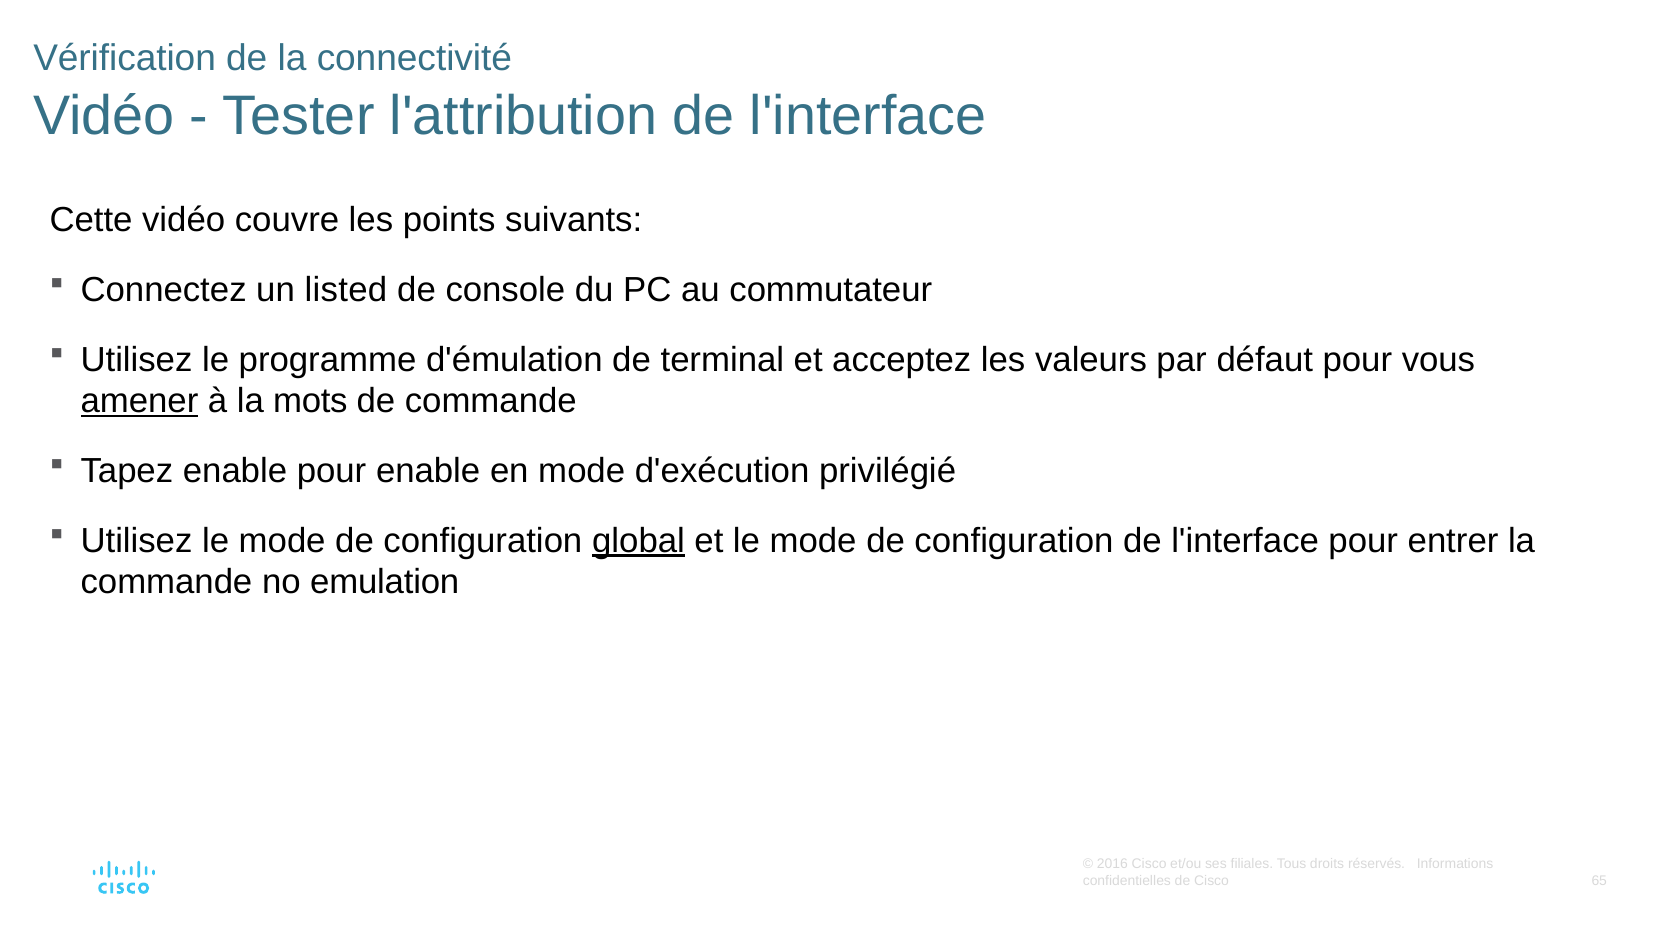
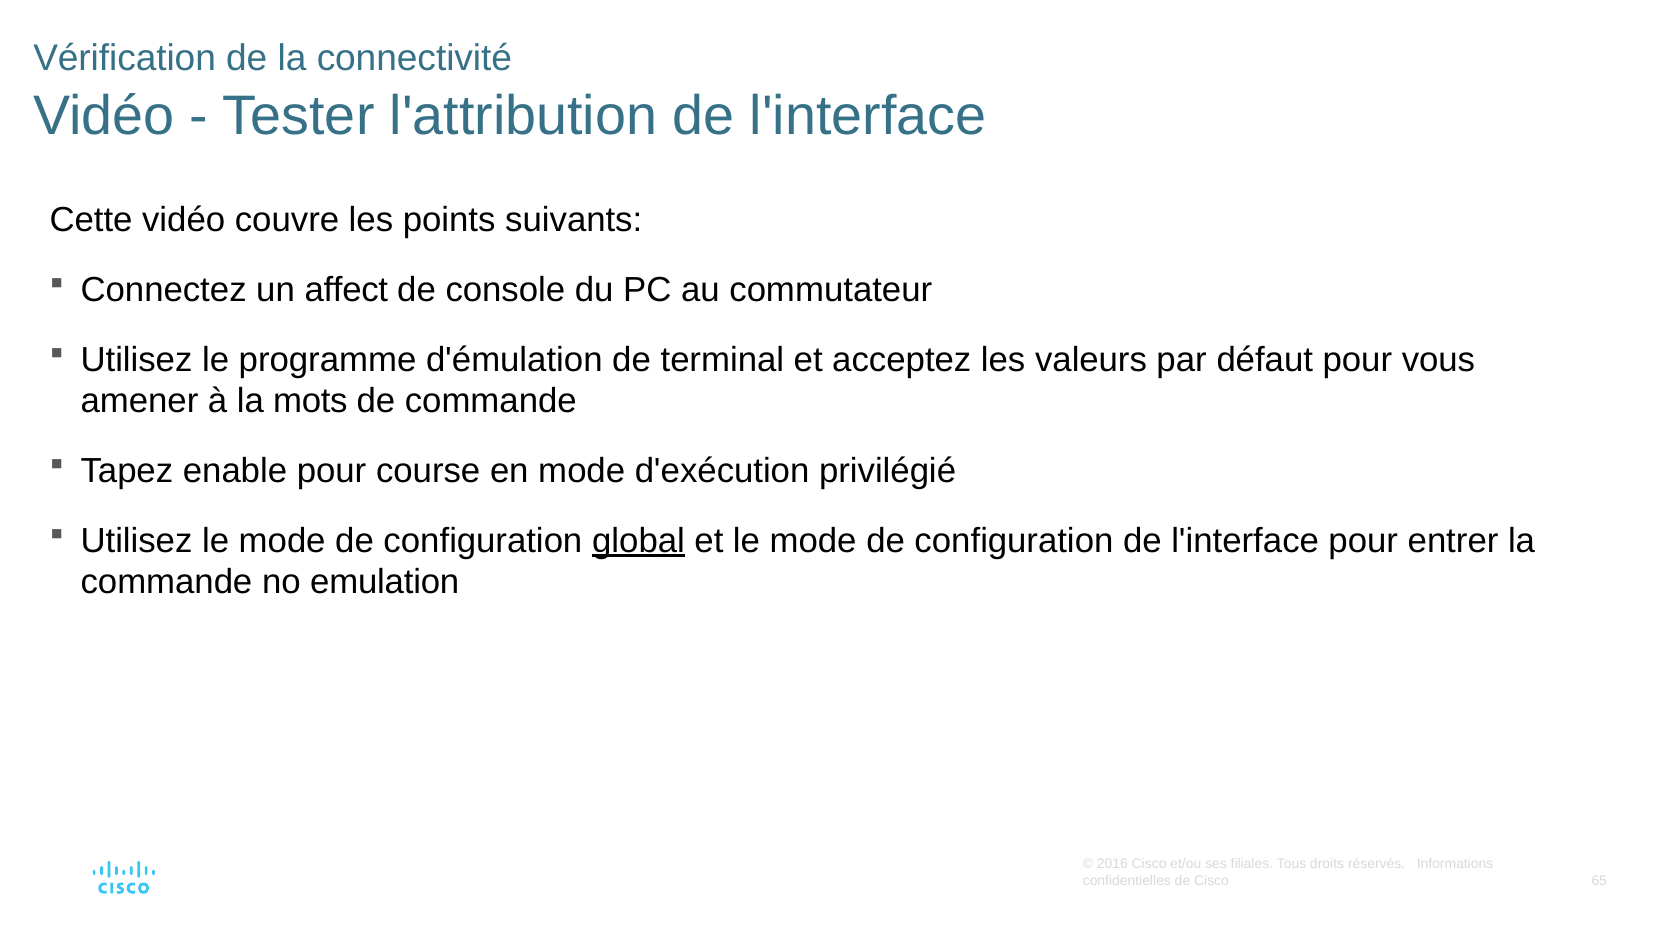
listed: listed -> affect (346, 290)
amener underline: present -> none (140, 402)
pour enable: enable -> course (428, 471)
